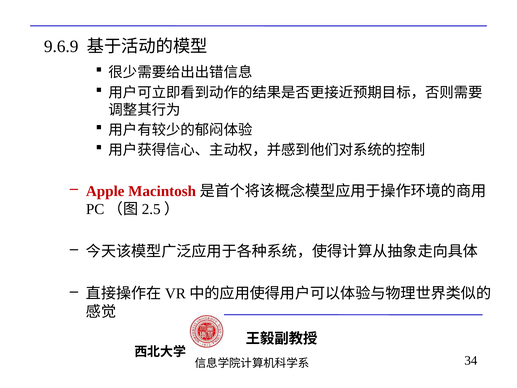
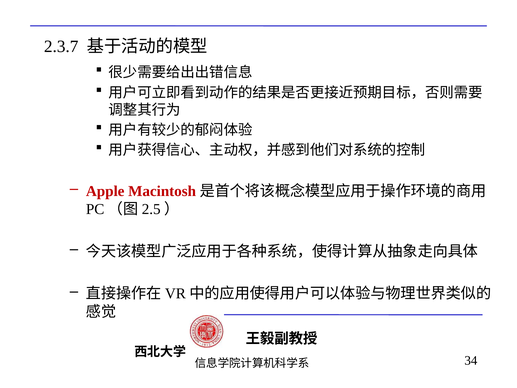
9.6.9: 9.6.9 -> 2.3.7 (61, 46)
